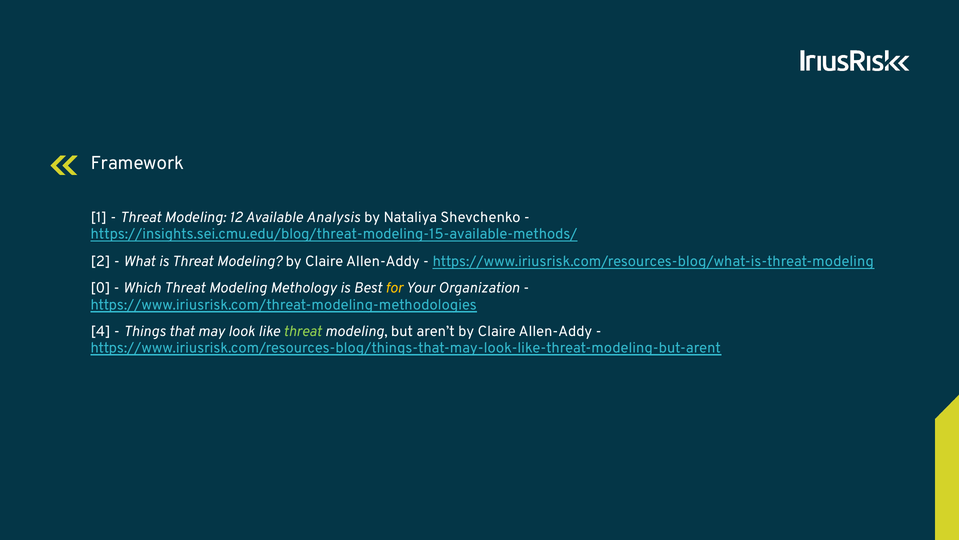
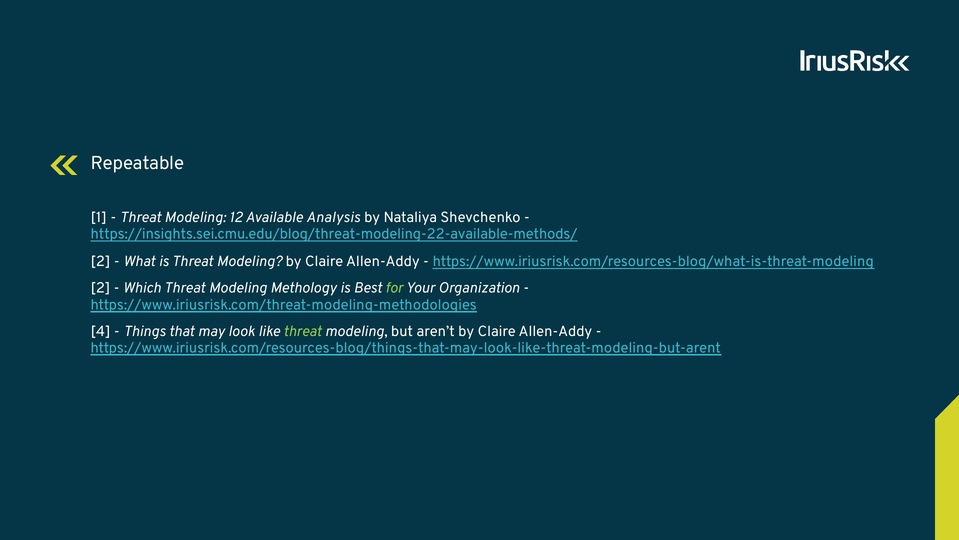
Framework: Framework -> Repeatable (137, 163)
https://insights.sei.cmu.edu/blog/threat-modeling-15-available-methods/: https://insights.sei.cmu.edu/blog/threat-modeling-15-available-methods/ -> https://insights.sei.cmu.edu/blog/threat-modeling-22-available-methods/ (334, 234)
0: 0 -> 2 (100, 288)
for colour: yellow -> light green (394, 288)
